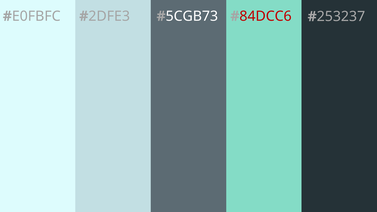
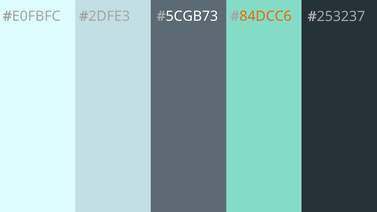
84DCC6 colour: red -> orange (266, 16)
